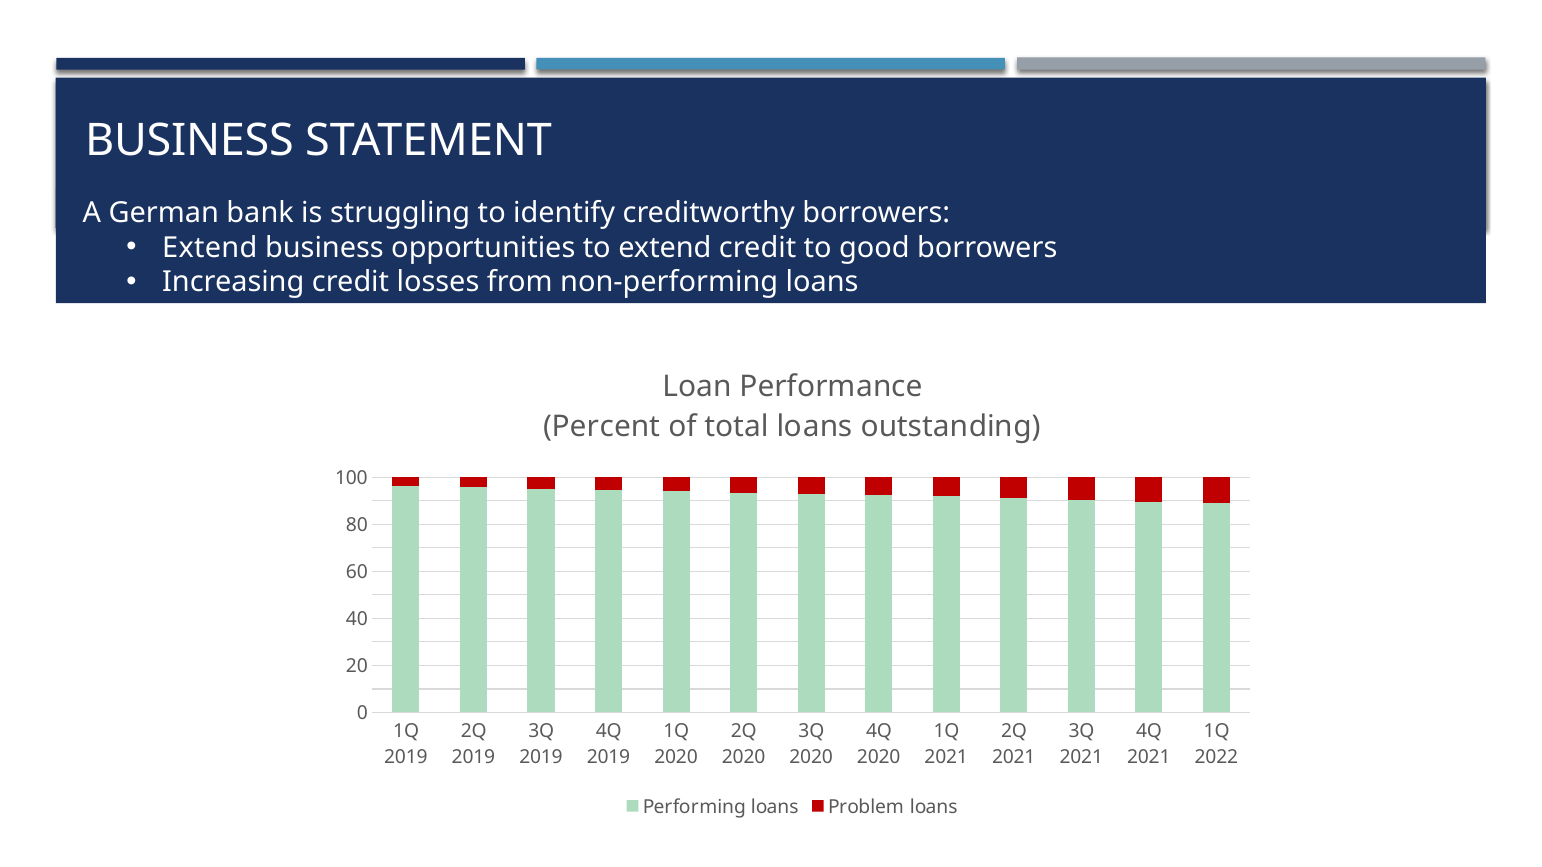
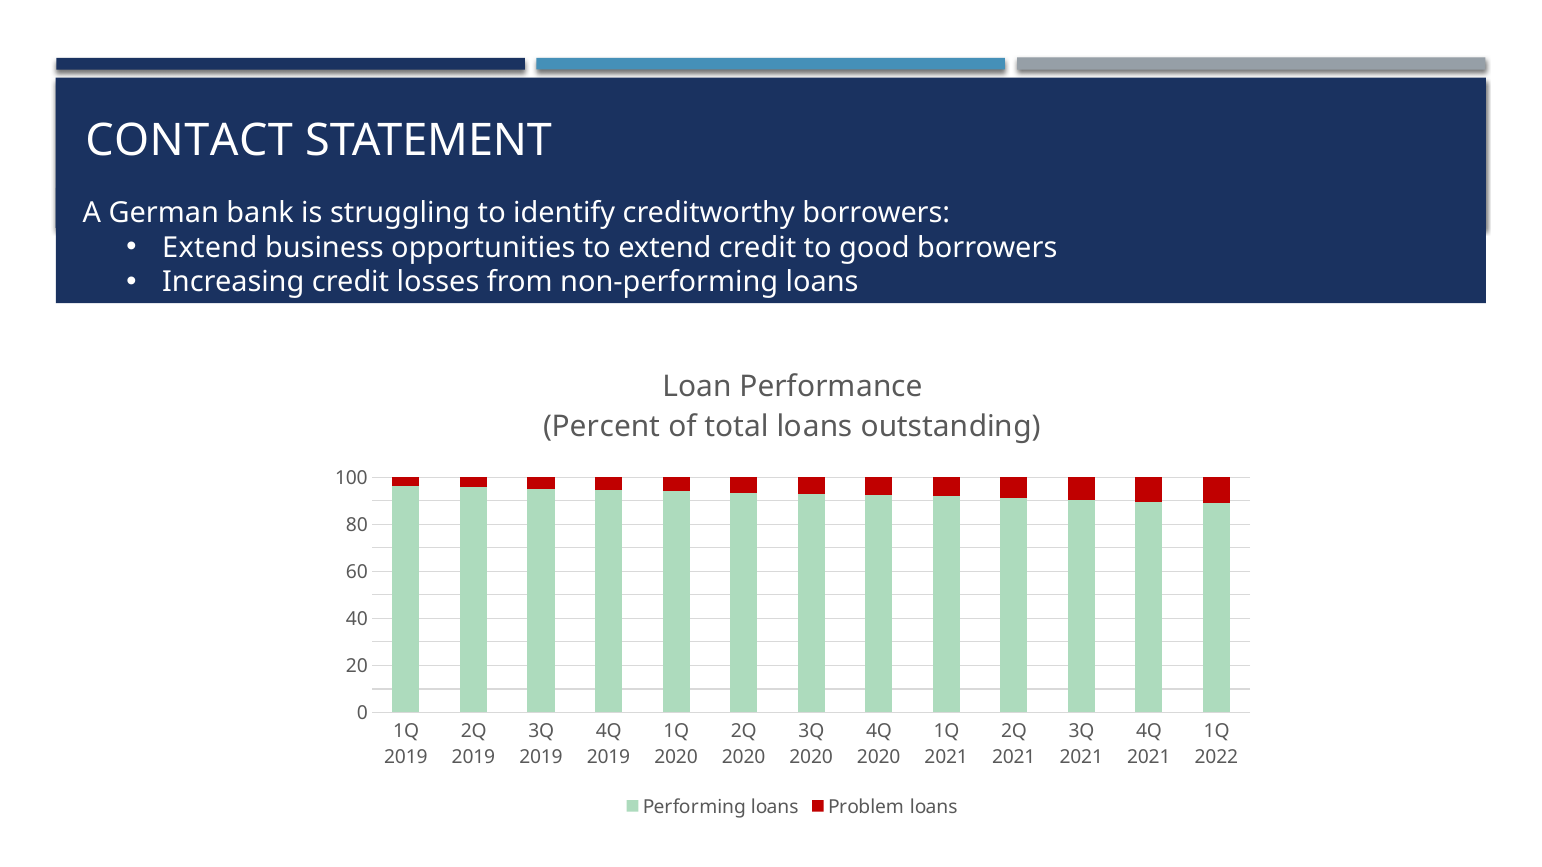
BUSINESS: BUSINESS -> CONTACT (189, 140)
